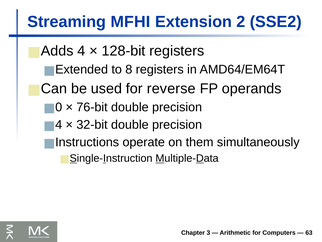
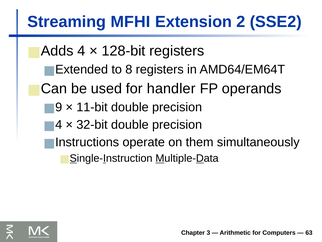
reverse: reverse -> handler (171, 88)
0: 0 -> 9 (59, 107)
76-bit: 76-bit -> 11-bit (92, 107)
